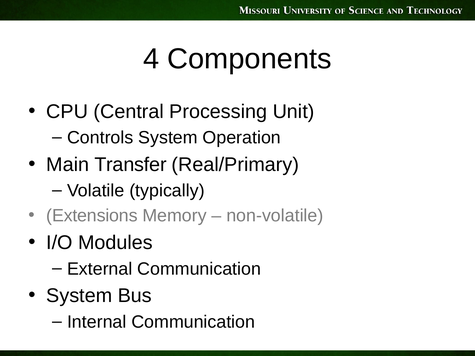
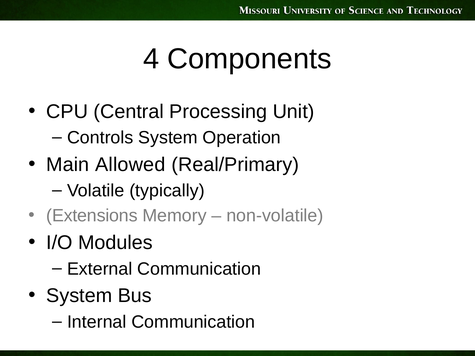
Transfer: Transfer -> Allowed (130, 165)
